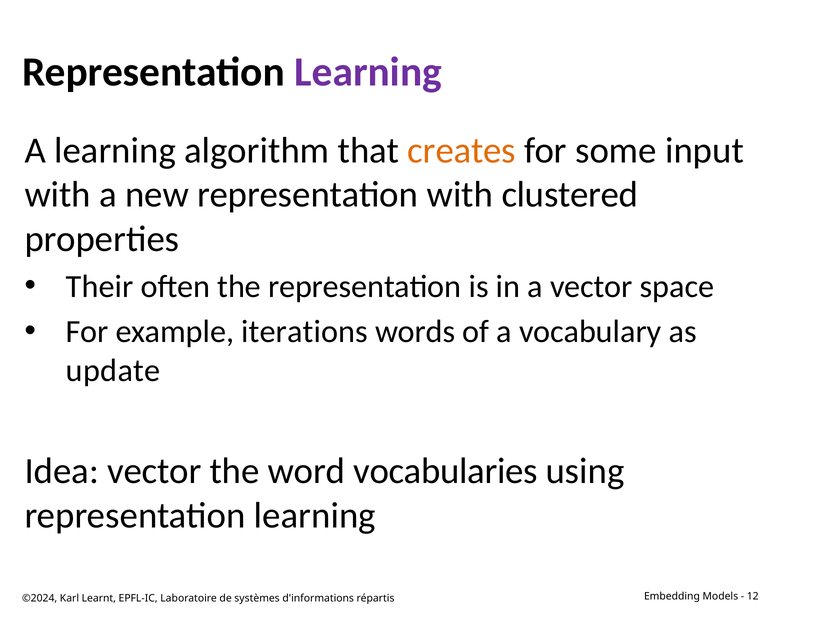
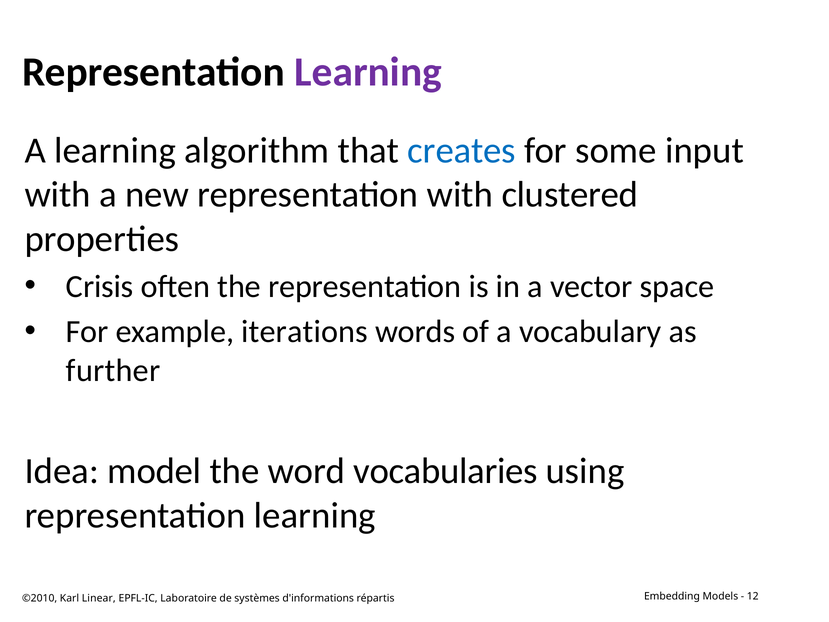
creates colour: orange -> blue (462, 150)
Their: Their -> Crisis (100, 286)
update: update -> further (113, 370)
Idea vector: vector -> model (154, 471)
©2024: ©2024 -> ©2010 (40, 598)
Learnt: Learnt -> Linear (99, 598)
